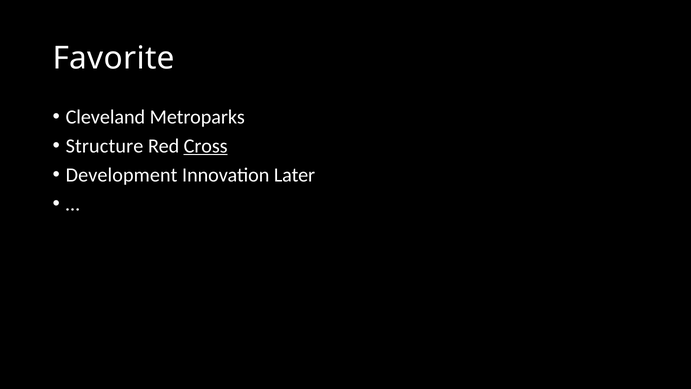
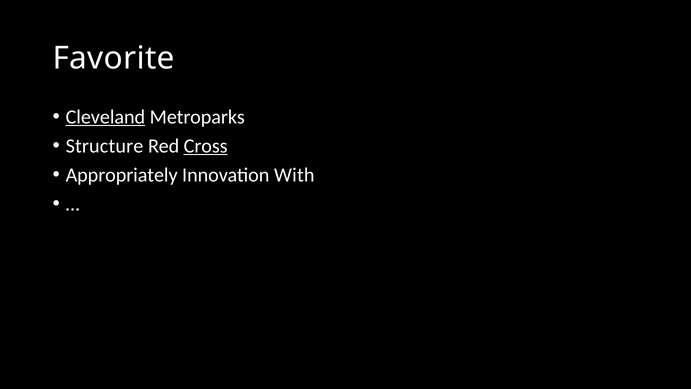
Cleveland underline: none -> present (105, 117)
Development: Development -> Appropriately (122, 175)
Later: Later -> With (294, 175)
